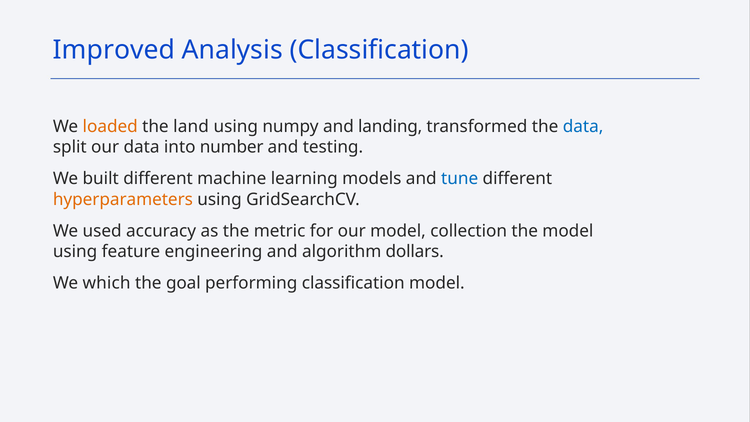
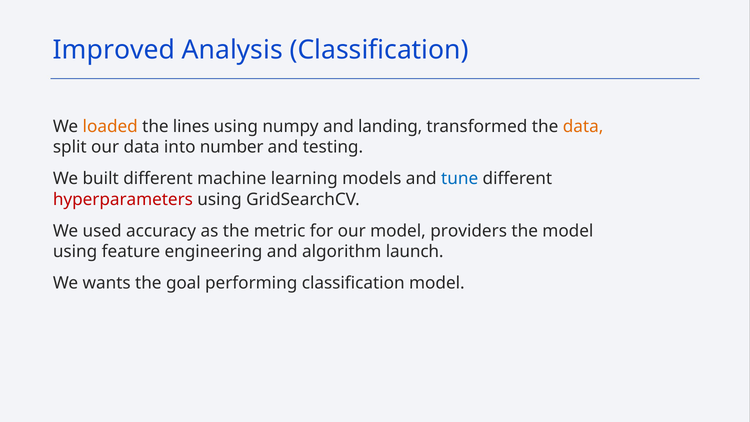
land: land -> lines (191, 127)
data colour: blue -> orange (583, 127)
hyperparameters colour: orange -> red (123, 199)
collection: collection -> providers (469, 231)
dollars: dollars -> launch (415, 251)
which: which -> wants (107, 283)
